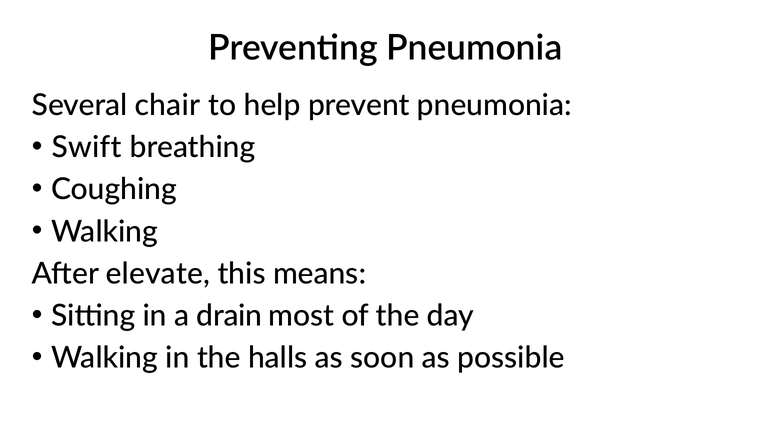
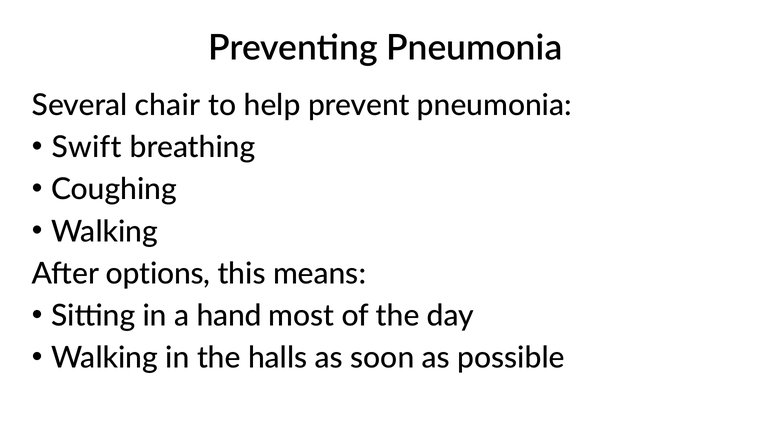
elevate: elevate -> options (158, 274)
drain: drain -> hand (229, 316)
